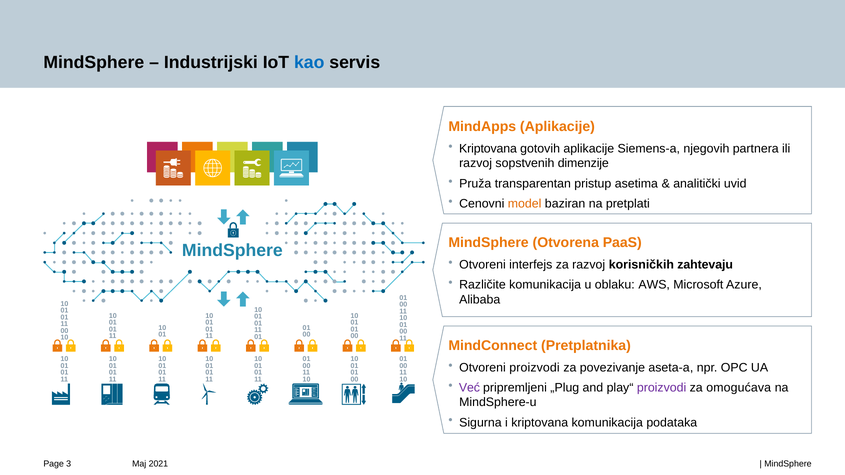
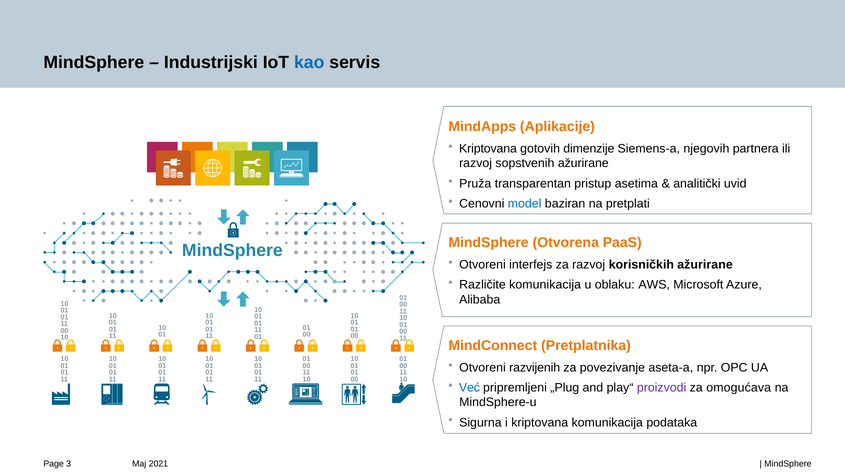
gotovih aplikacije: aplikacije -> dimenzije (589, 149)
sopstvenih dimenzije: dimenzije -> ažurirane (583, 164)
model colour: orange -> blue (525, 204)
korisničkih zahtevaju: zahtevaju -> ažurirane (705, 265)
Otvoreni proizvodi: proizvodi -> razvijenih (535, 368)
Već colour: purple -> blue (469, 388)
